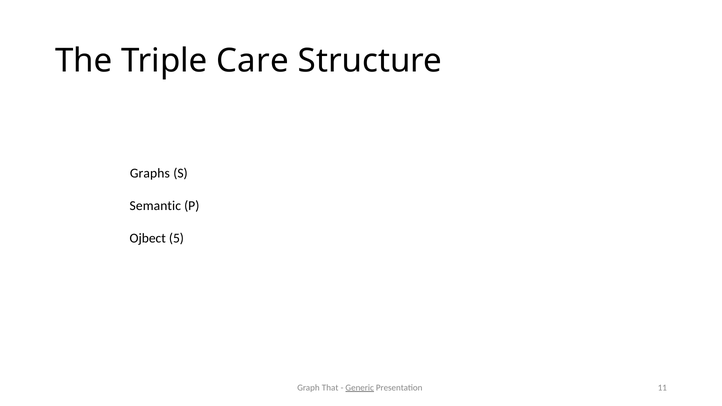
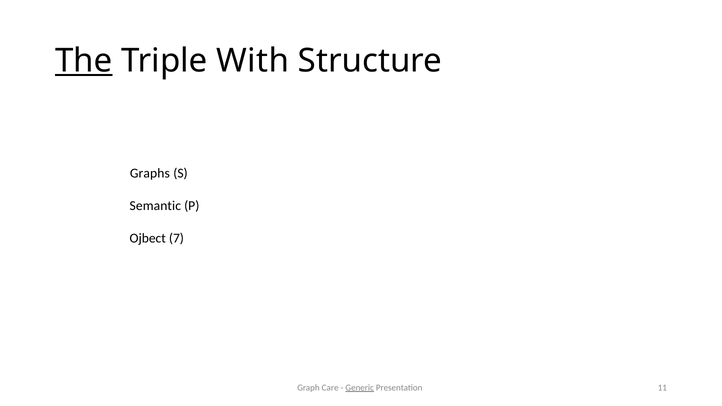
The underline: none -> present (84, 61)
Care: Care -> With (253, 61)
5: 5 -> 7 (176, 238)
That: That -> Care (330, 388)
